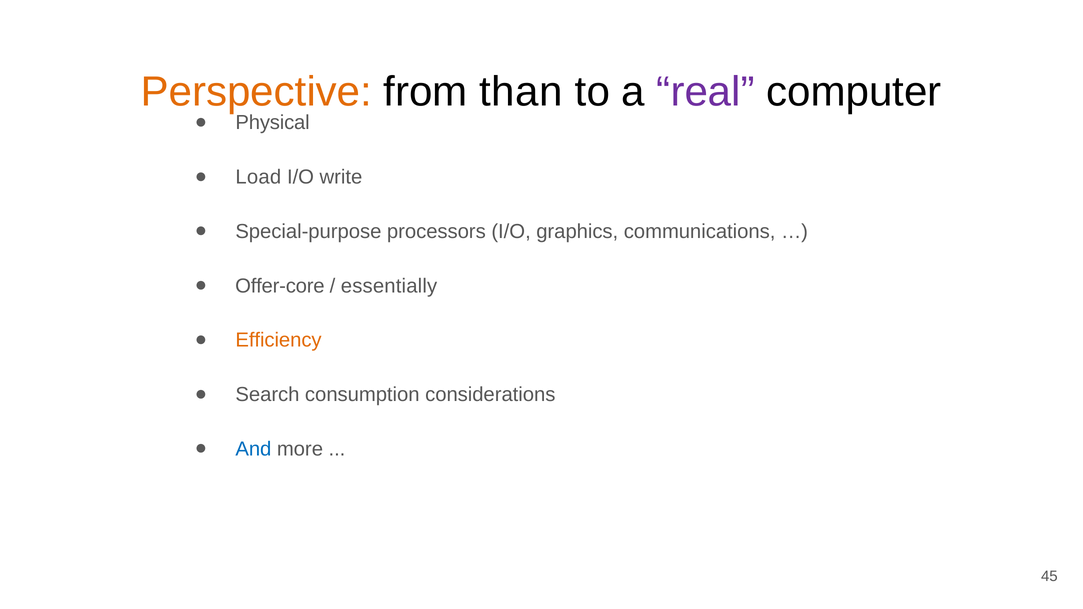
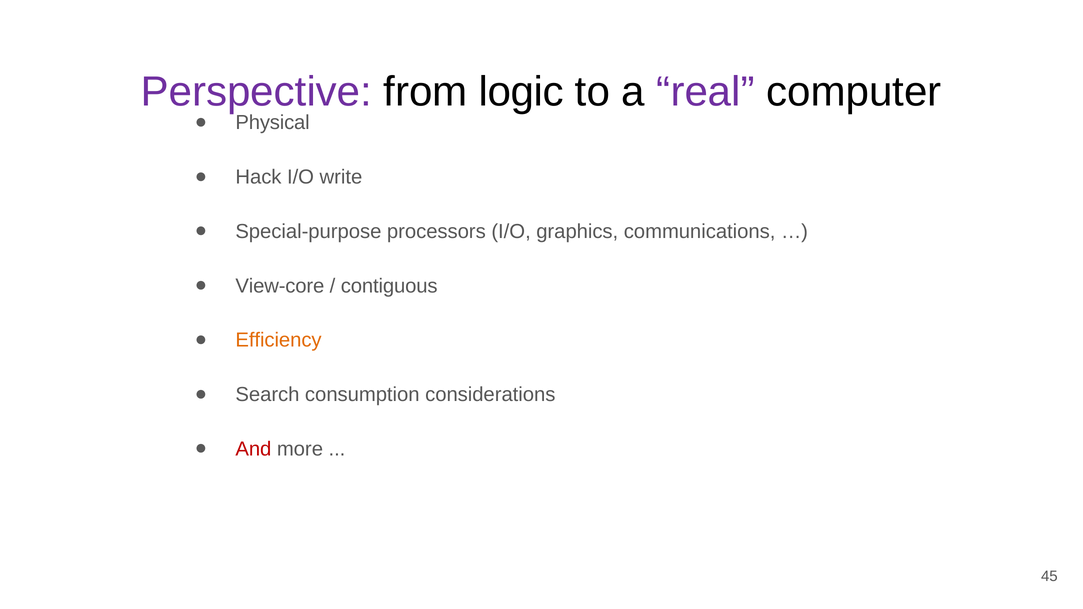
Perspective colour: orange -> purple (256, 92)
than: than -> logic (521, 92)
Load: Load -> Hack (258, 177)
Offer-core: Offer-core -> View-core (280, 286)
essentially: essentially -> contiguous (389, 286)
And colour: blue -> red (253, 449)
